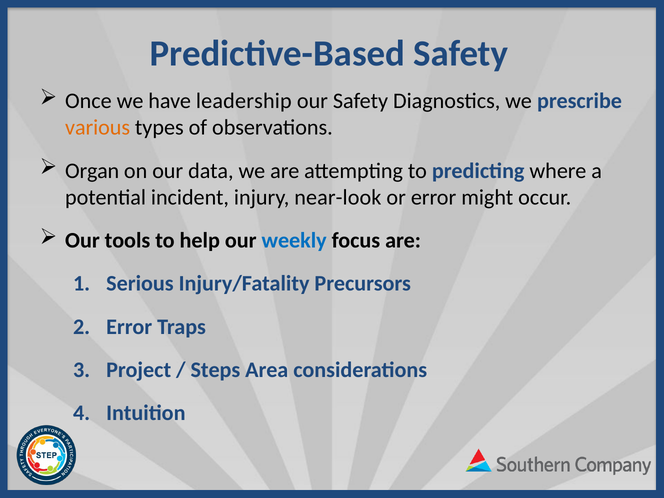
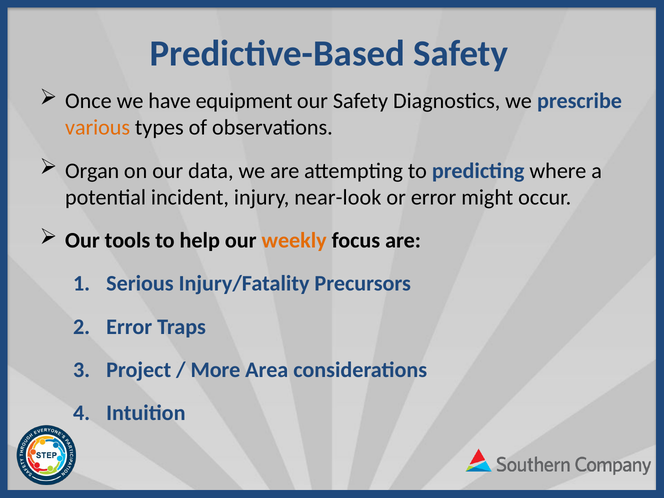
leadership: leadership -> equipment (244, 101)
weekly colour: blue -> orange (294, 240)
Steps: Steps -> More (215, 370)
